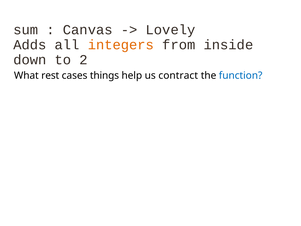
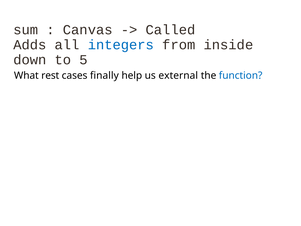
Lovely: Lovely -> Called (171, 30)
integers colour: orange -> blue (121, 45)
2: 2 -> 5 (84, 60)
things: things -> finally (104, 75)
contract: contract -> external (178, 75)
